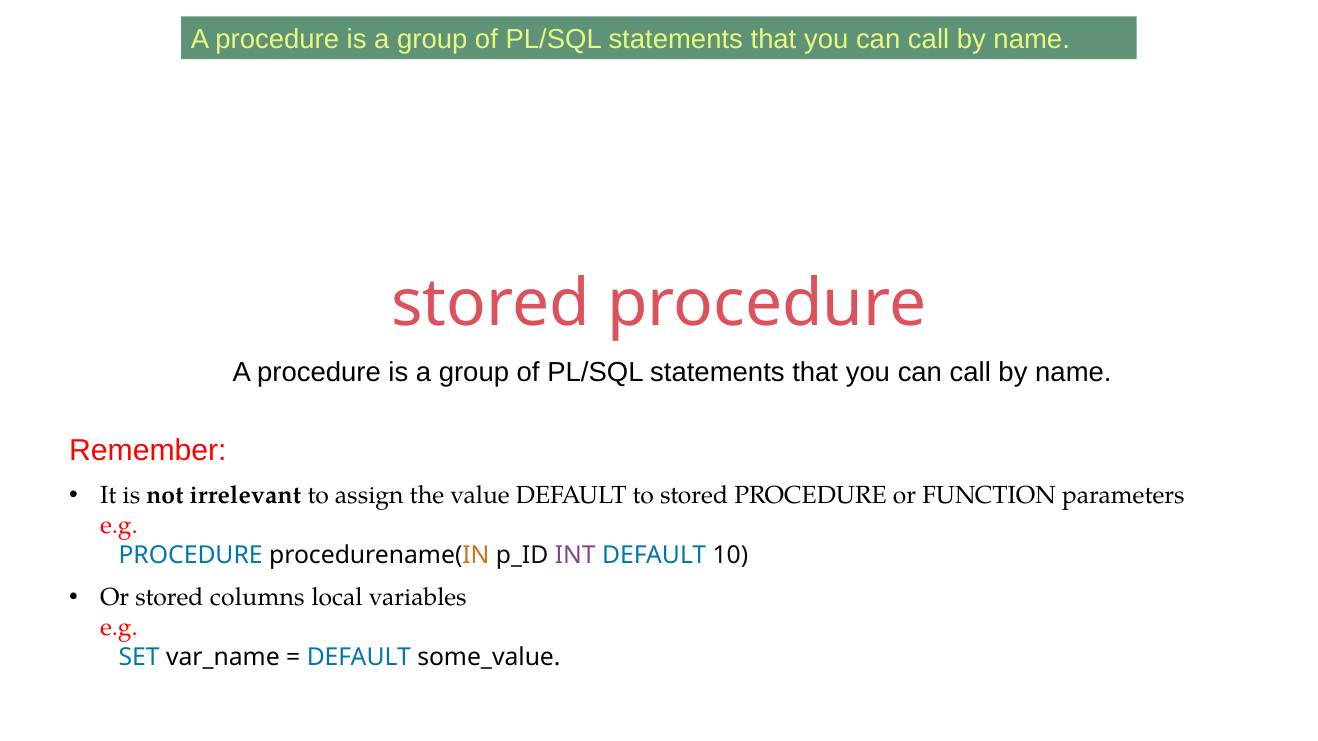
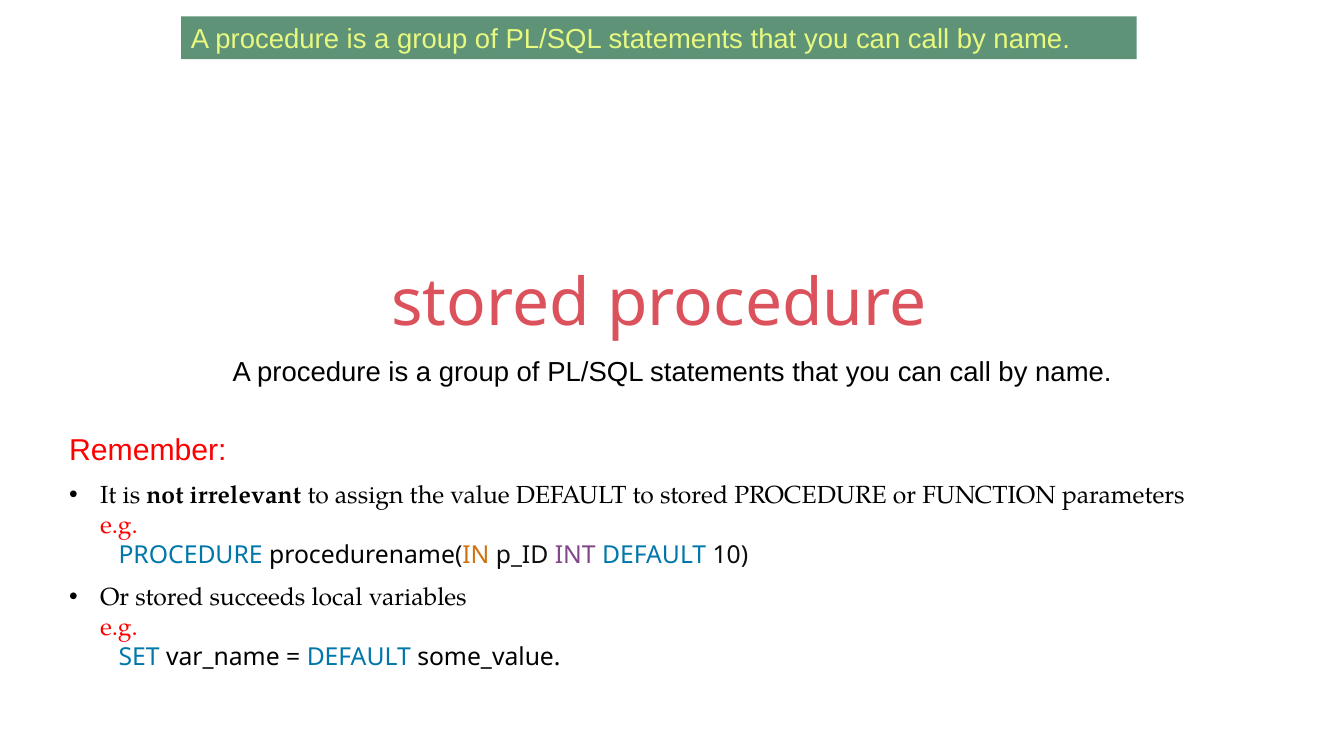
columns: columns -> succeeds (258, 598)
